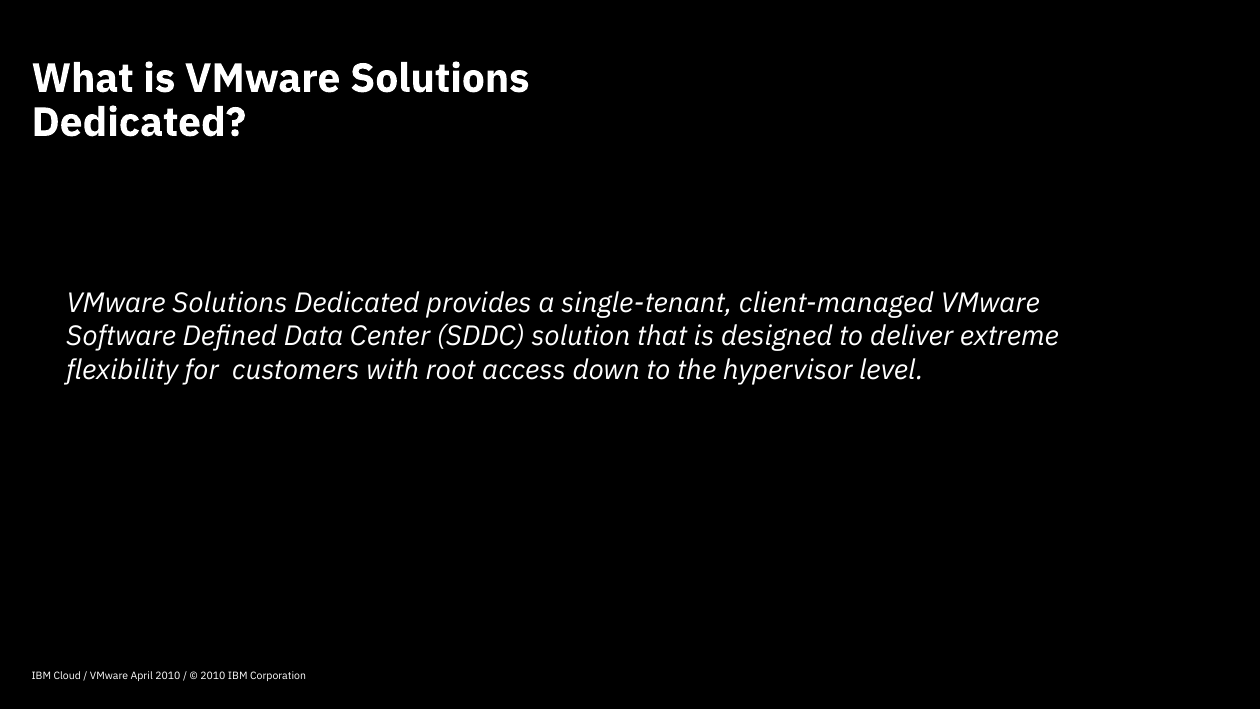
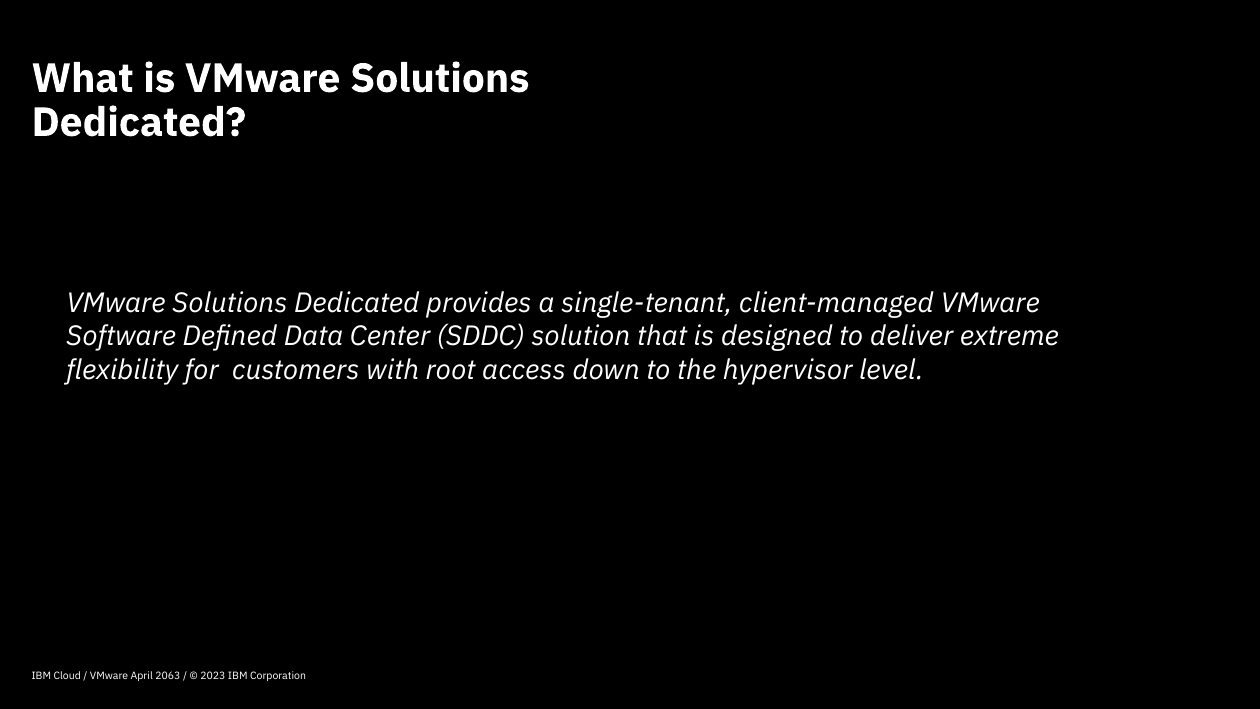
April 2010: 2010 -> 2063 (168, 675)
2010: 2010 -> 2023 (213, 675)
